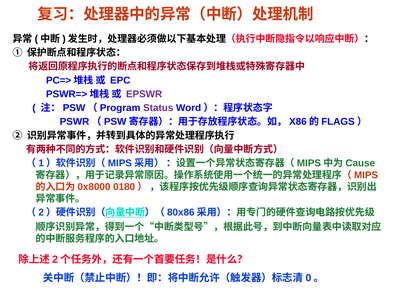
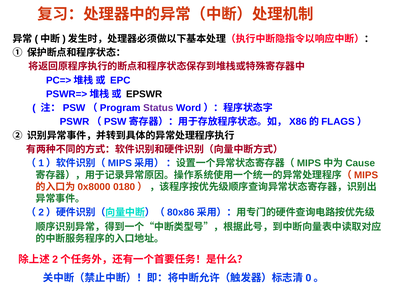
EPSWR colour: purple -> black (144, 94)
